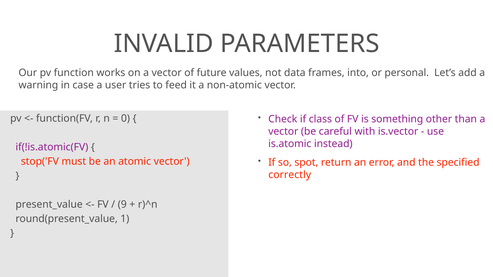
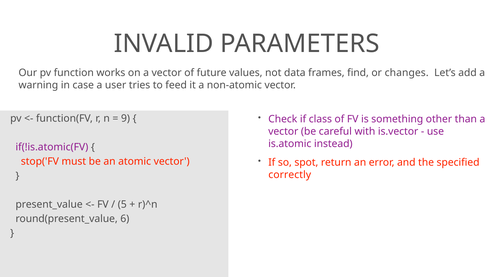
into: into -> find (358, 73)
personal: personal -> changes (407, 73)
0: 0 -> 9 (125, 119)
9: 9 -> 5 (122, 205)
1: 1 -> 6 (125, 219)
